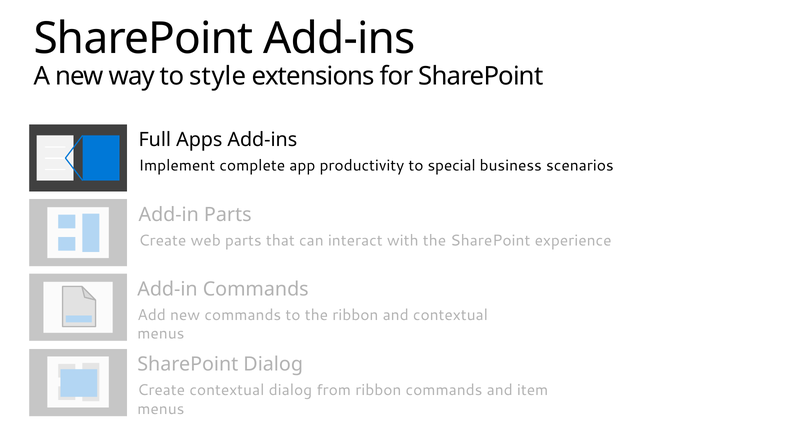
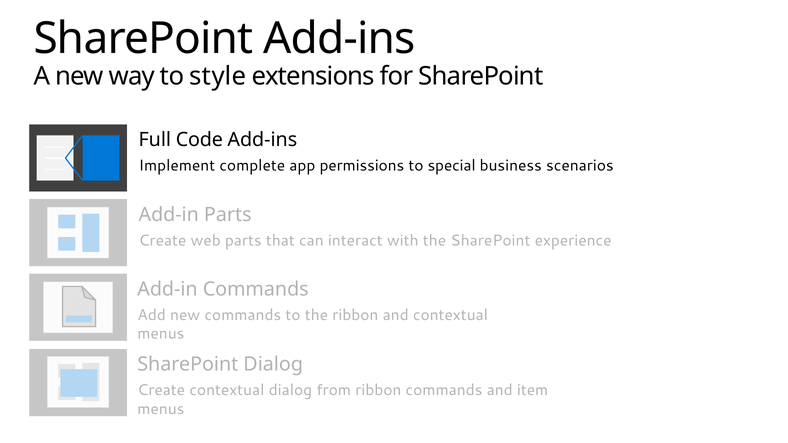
Apps: Apps -> Code (199, 140)
productivity: productivity -> permissions (362, 166)
